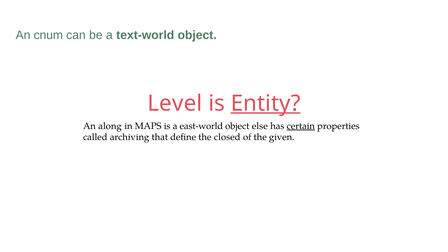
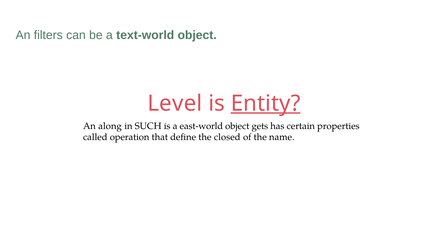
cnum: cnum -> filters (48, 35)
MAPS: MAPS -> SUCH (148, 126)
else: else -> gets (260, 126)
certain underline: present -> none (301, 126)
archiving: archiving -> operation (130, 137)
given: given -> name (282, 137)
